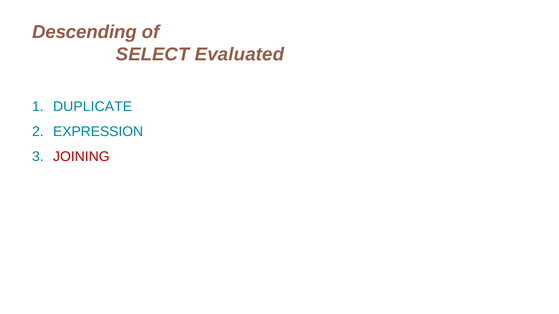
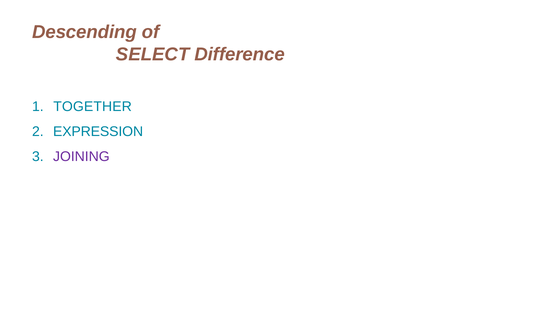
Evaluated: Evaluated -> Difference (240, 54)
DUPLICATE: DUPLICATE -> TOGETHER (93, 107)
JOINING colour: red -> purple (81, 157)
